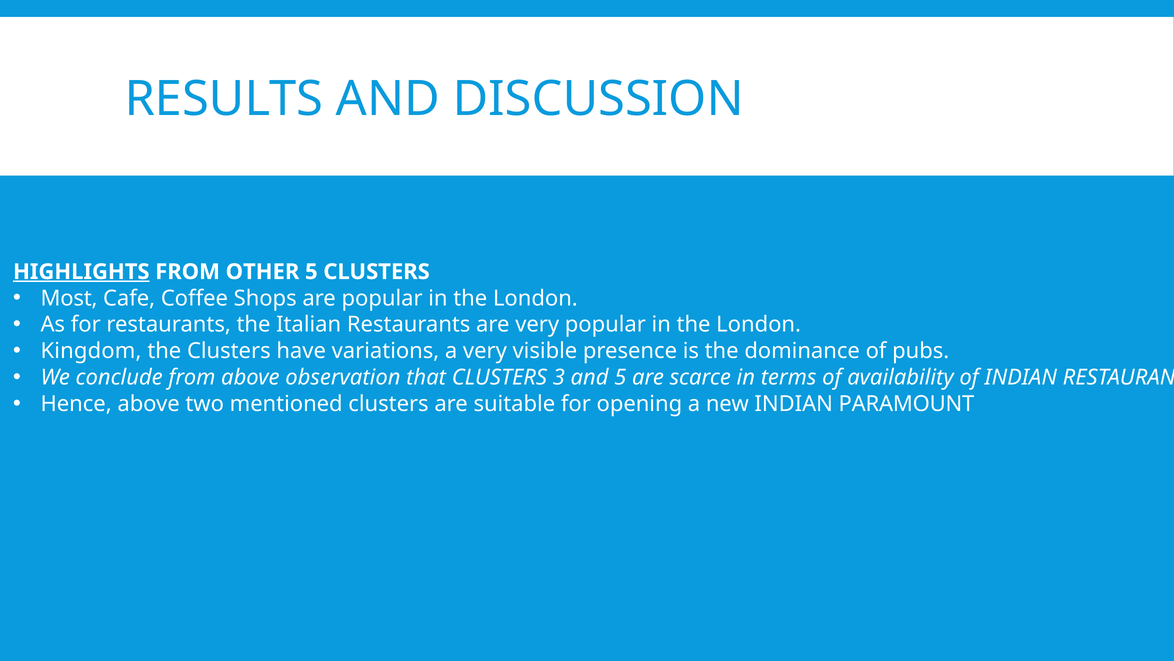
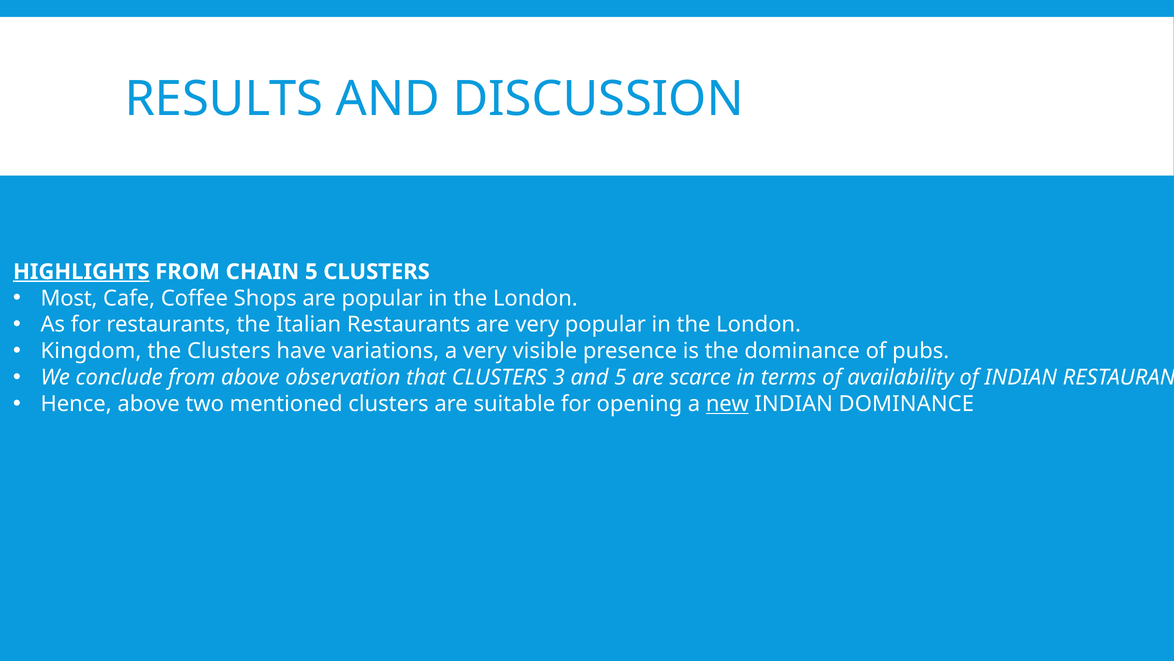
OTHER: OTHER -> CHAIN (262, 272)
new underline: none -> present (727, 404)
INDIAN PARAMOUNT: PARAMOUNT -> DOMINANCE (906, 404)
